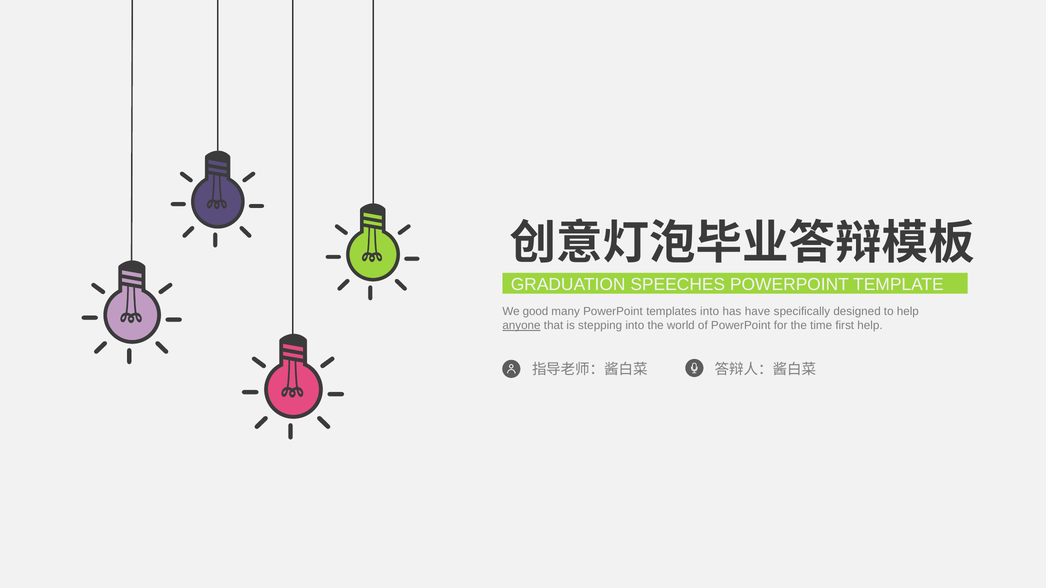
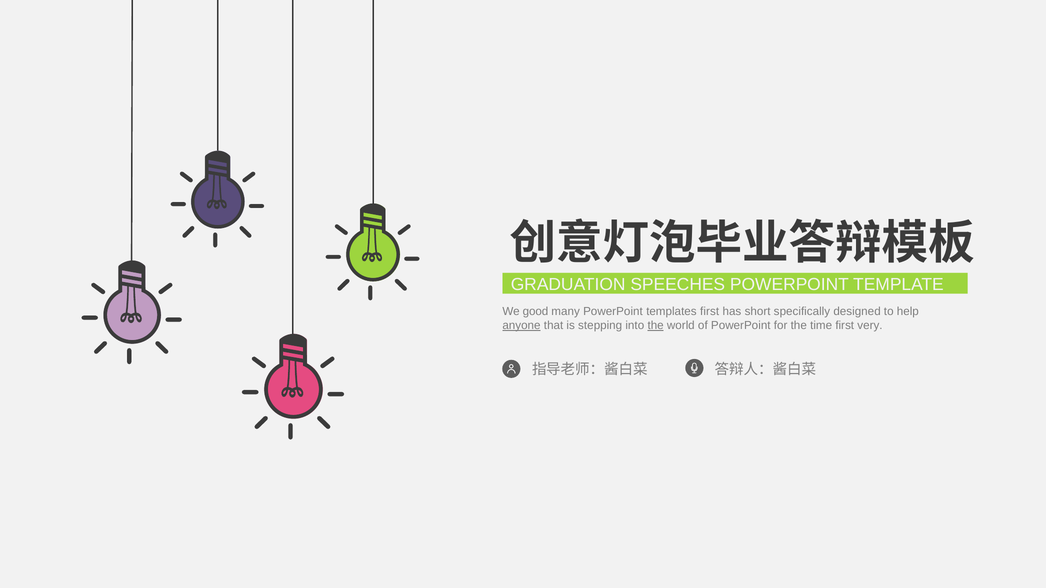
templates into: into -> first (710, 312)
have: have -> short (758, 312)
the underline: none -> present (656, 326)
first help: help -> very (870, 326)
